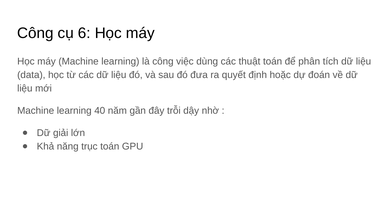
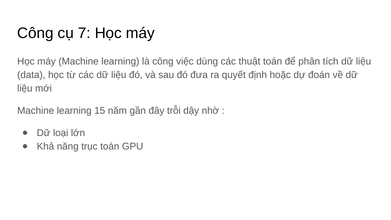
6: 6 -> 7 (84, 33)
40: 40 -> 15 (100, 111)
giải: giải -> loại (61, 133)
